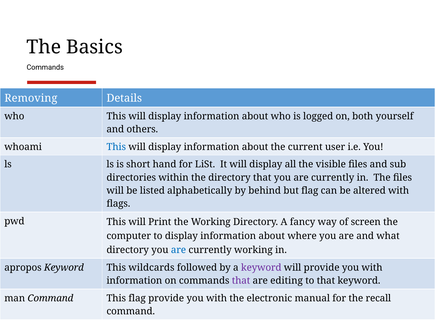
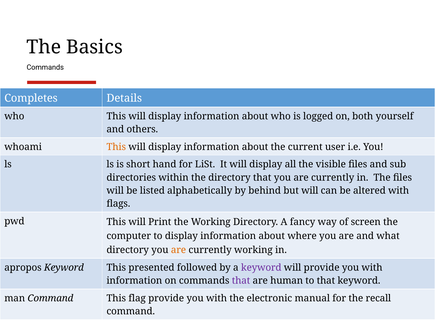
Removing: Removing -> Completes (31, 98)
This colour: blue -> orange (116, 147)
but flag: flag -> will (310, 191)
are colour: blue -> orange (179, 250)
wildcards: wildcards -> presented (151, 268)
editing: editing -> human (287, 281)
